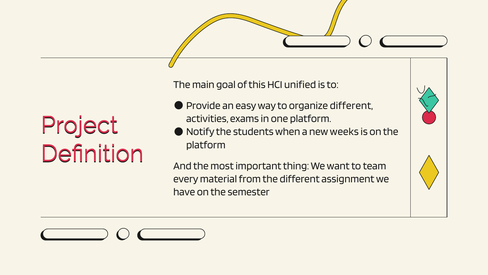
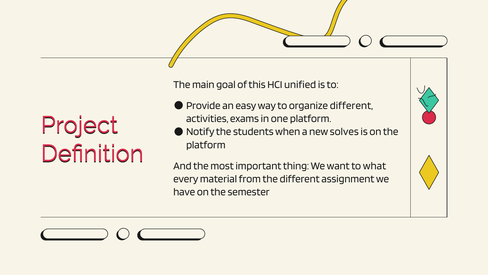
weeks: weeks -> solves (344, 131)
team: team -> what (375, 166)
